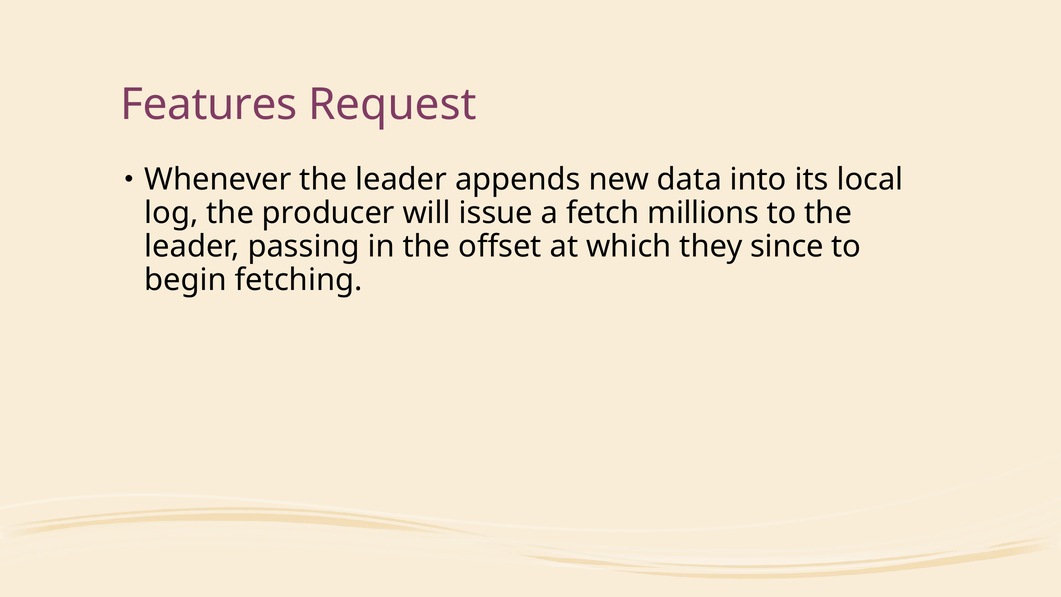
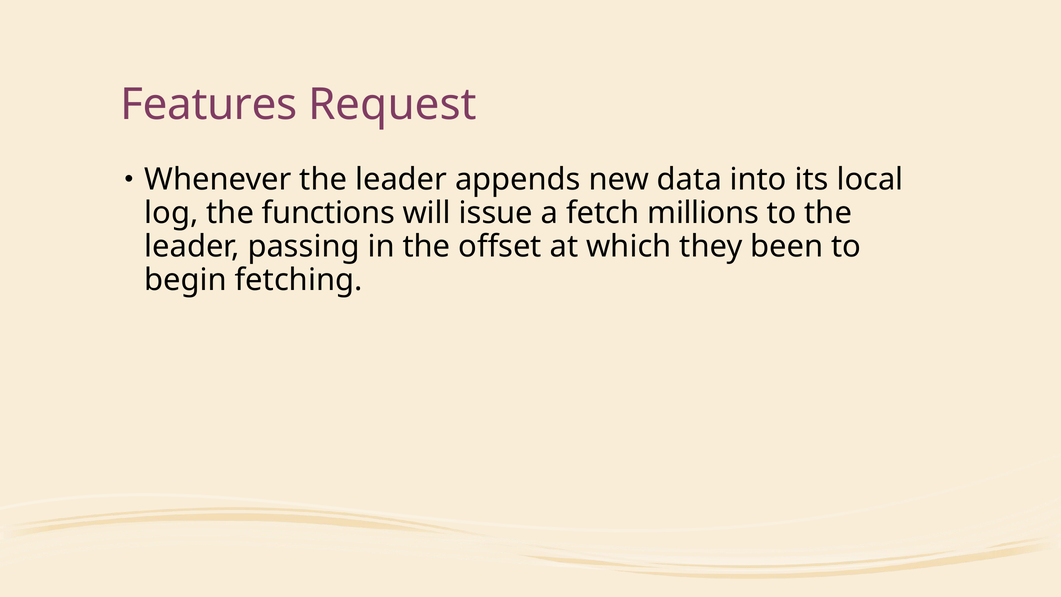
producer: producer -> functions (328, 213)
since: since -> been (787, 247)
